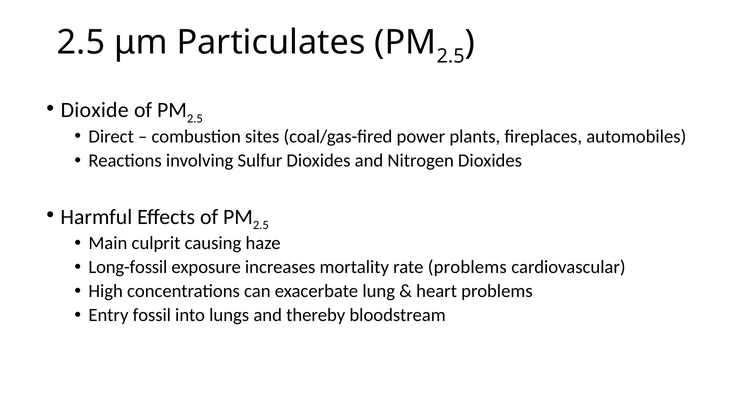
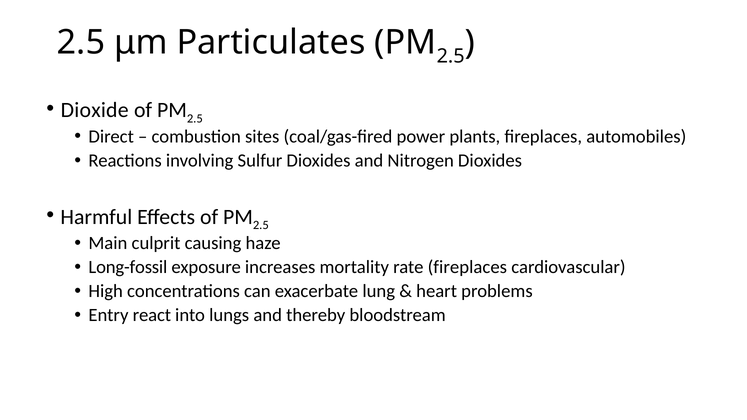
rate problems: problems -> fireplaces (467, 267)
fossil: fossil -> react (152, 315)
